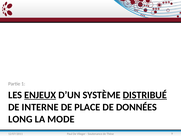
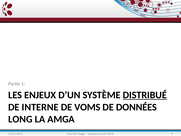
ENJEUX underline: present -> none (40, 95)
PLACE: PLACE -> VOMS (87, 107)
MODE: MODE -> AMGA (61, 119)
